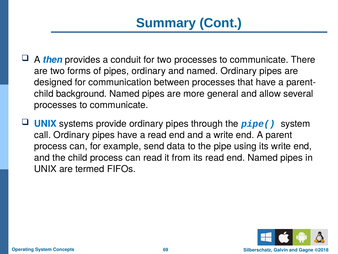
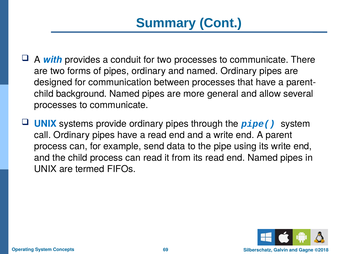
then: then -> with (53, 60)
